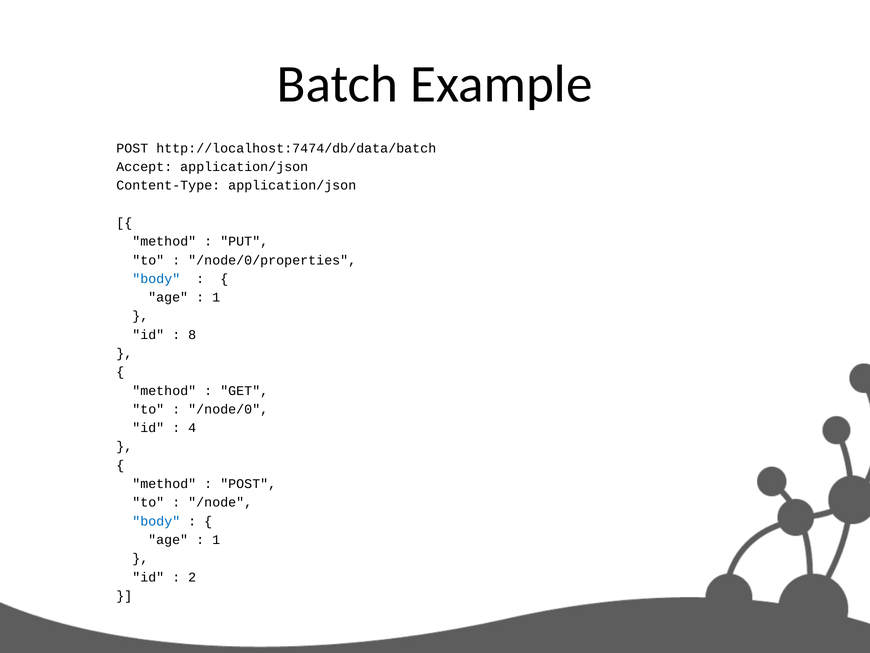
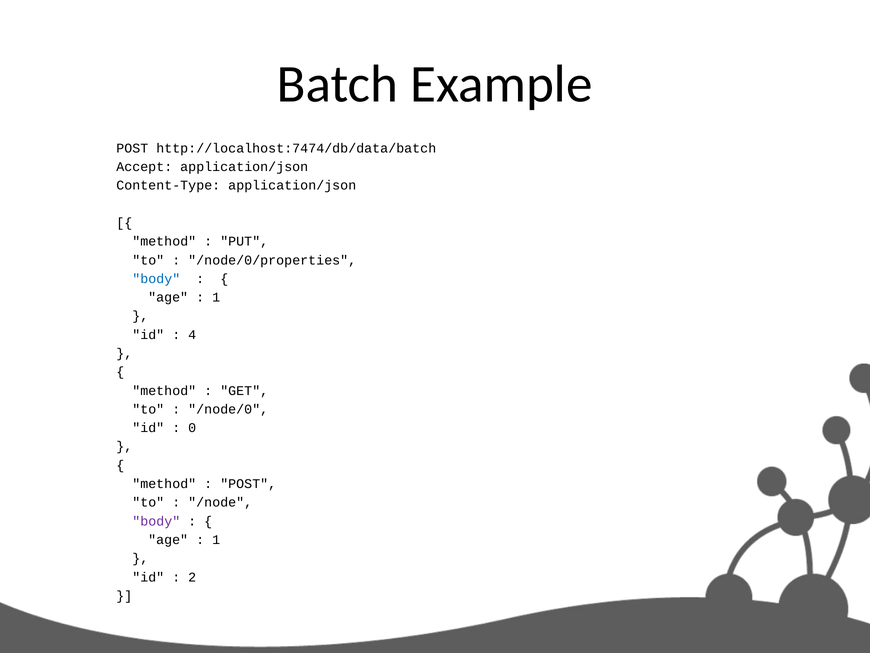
8: 8 -> 4 (192, 334)
4: 4 -> 0 (192, 428)
body colour: blue -> purple (156, 521)
